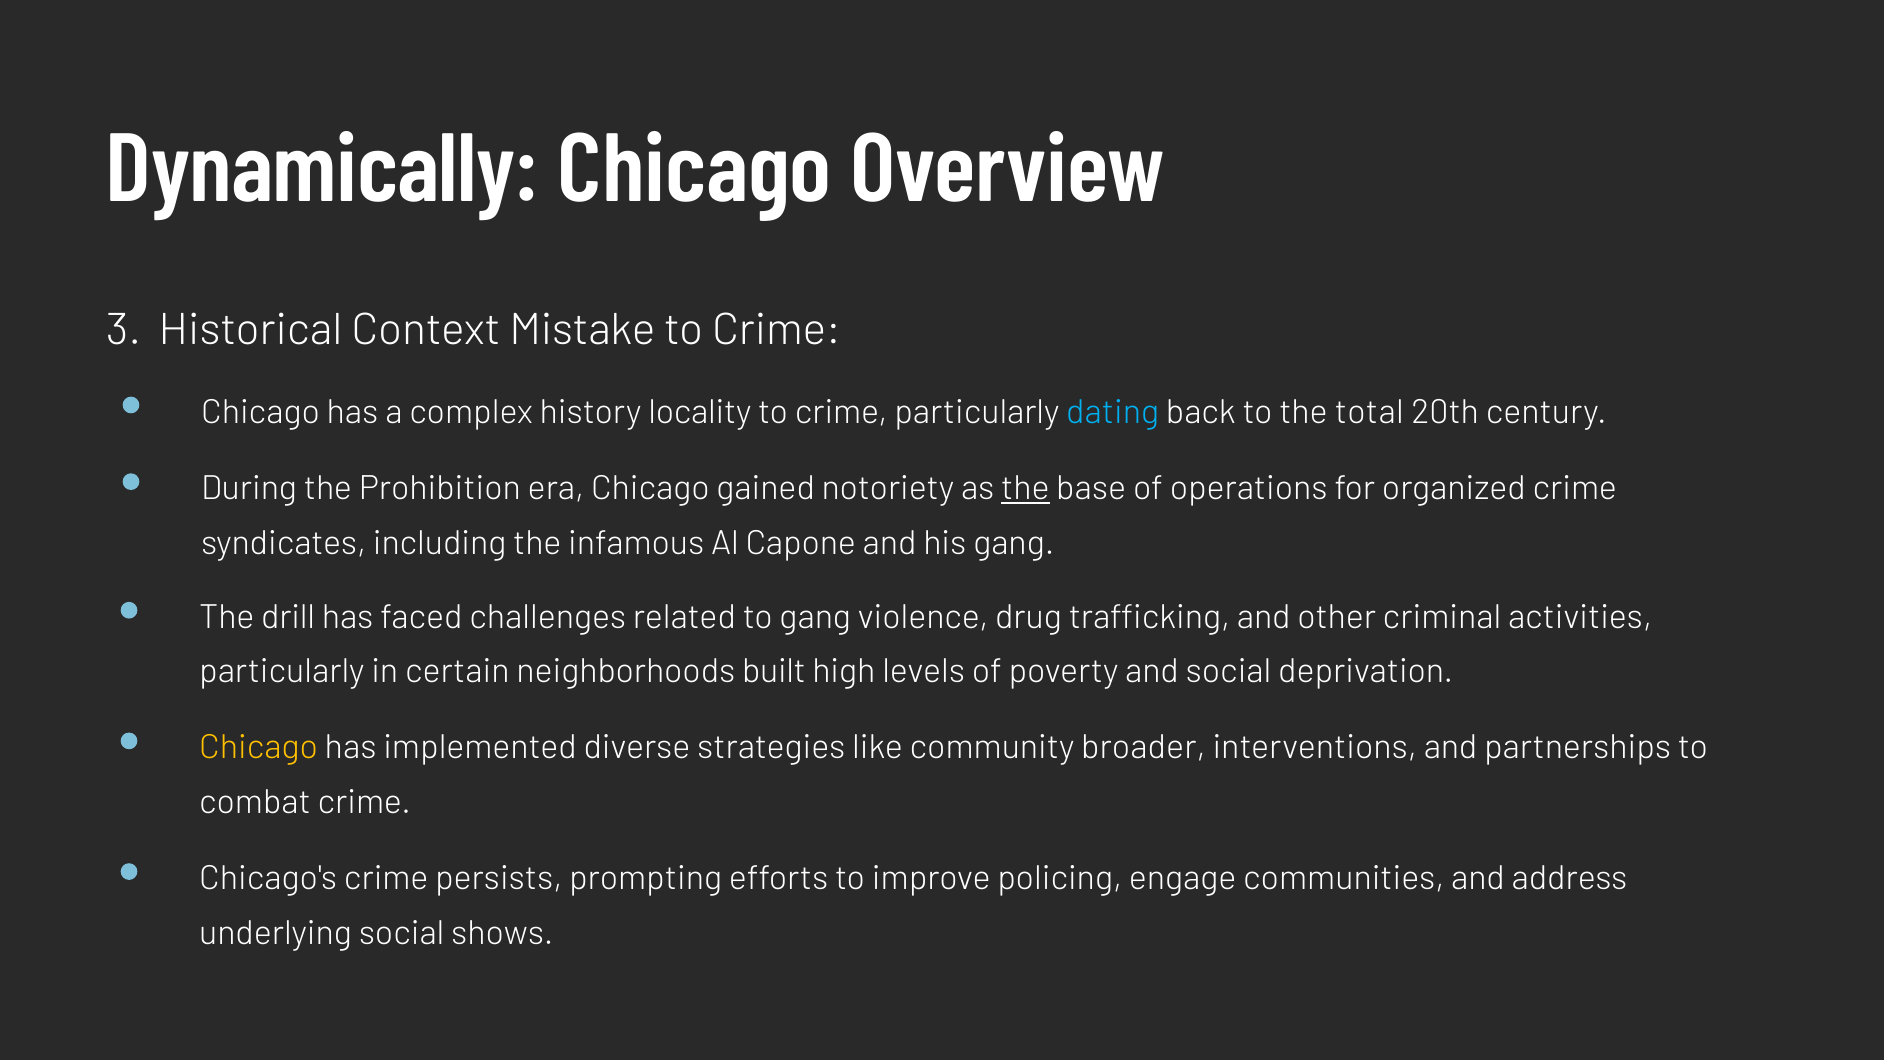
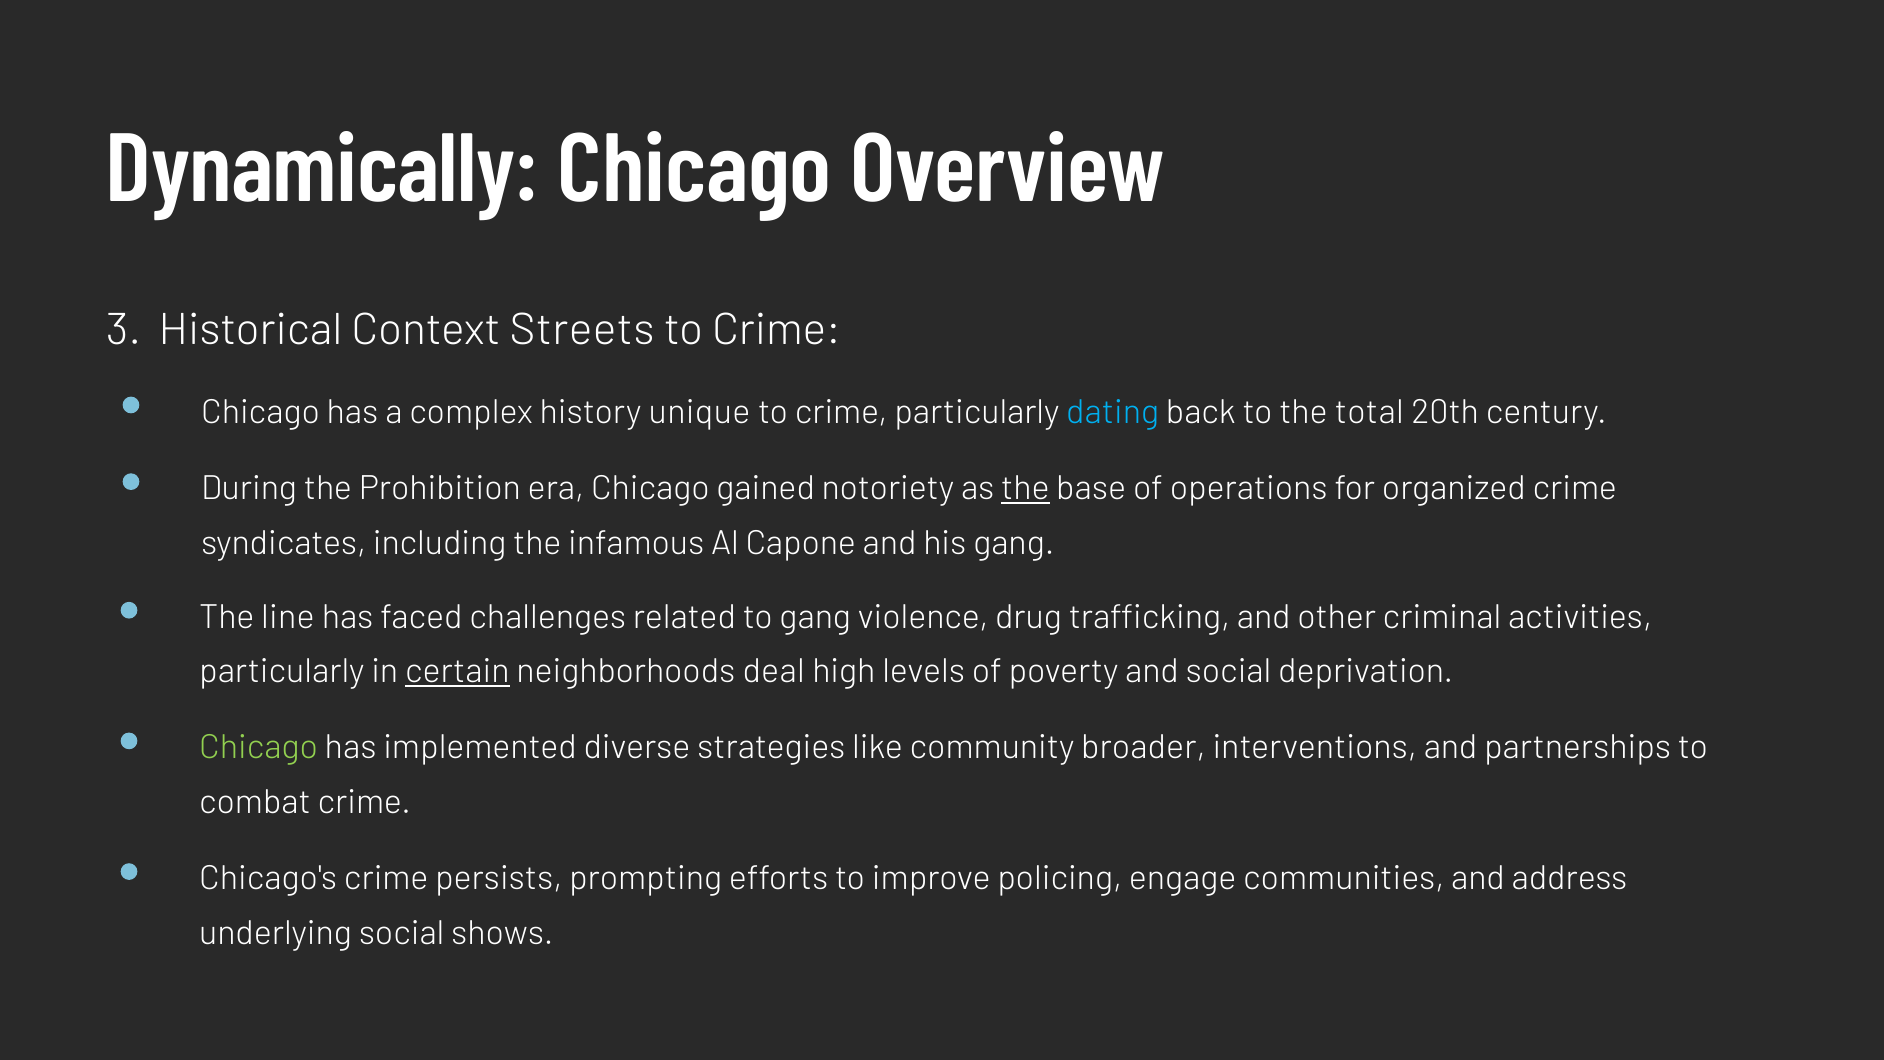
Mistake: Mistake -> Streets (582, 330)
locality: locality -> unique (700, 412)
drill: drill -> line (288, 617)
certain underline: none -> present (457, 671)
built: built -> deal (774, 671)
Chicago colour: yellow -> light green (259, 748)
